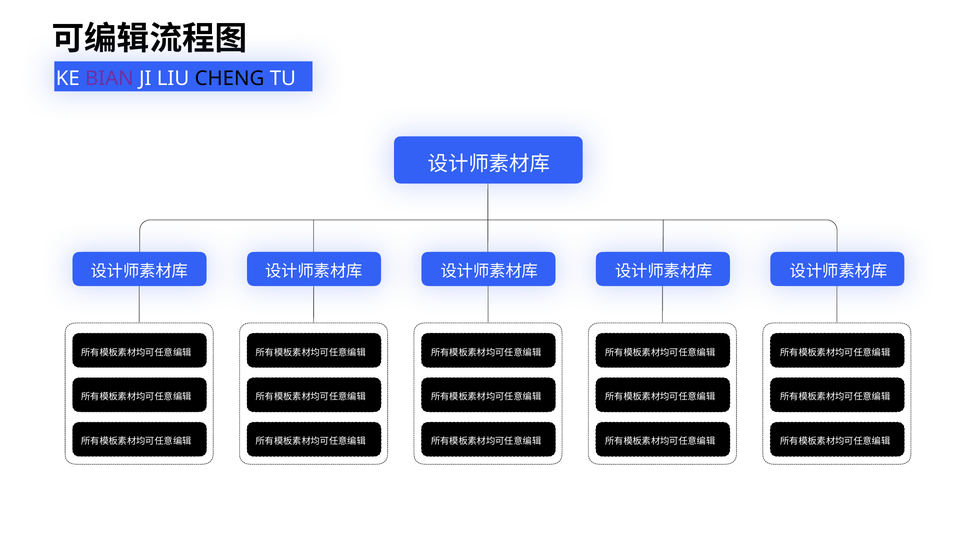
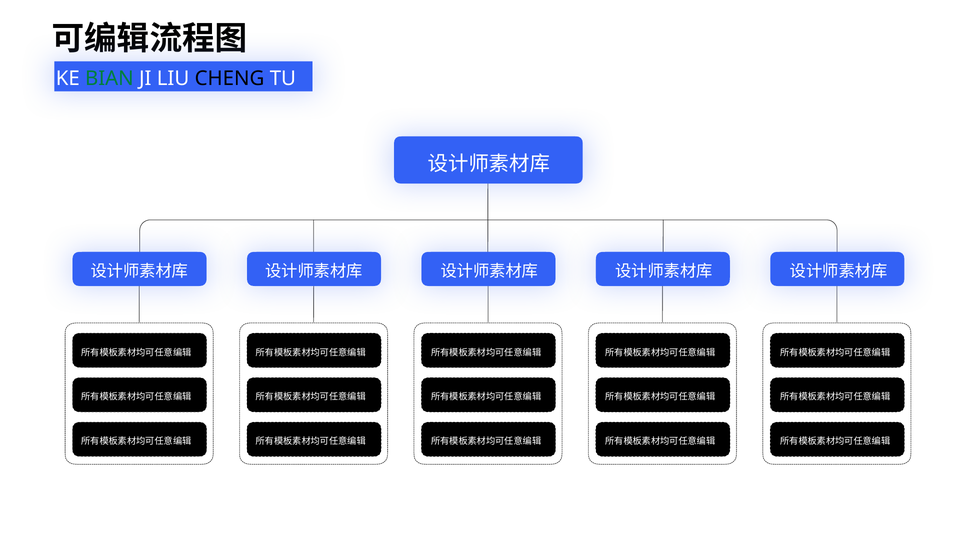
BIAN colour: purple -> green (109, 79)
